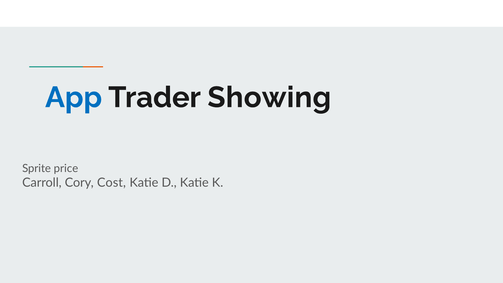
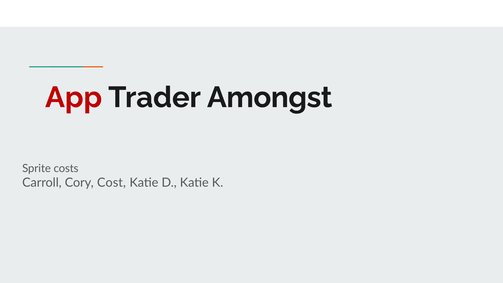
App colour: blue -> red (74, 97)
Showing: Showing -> Amongst (270, 97)
price: price -> costs (66, 168)
